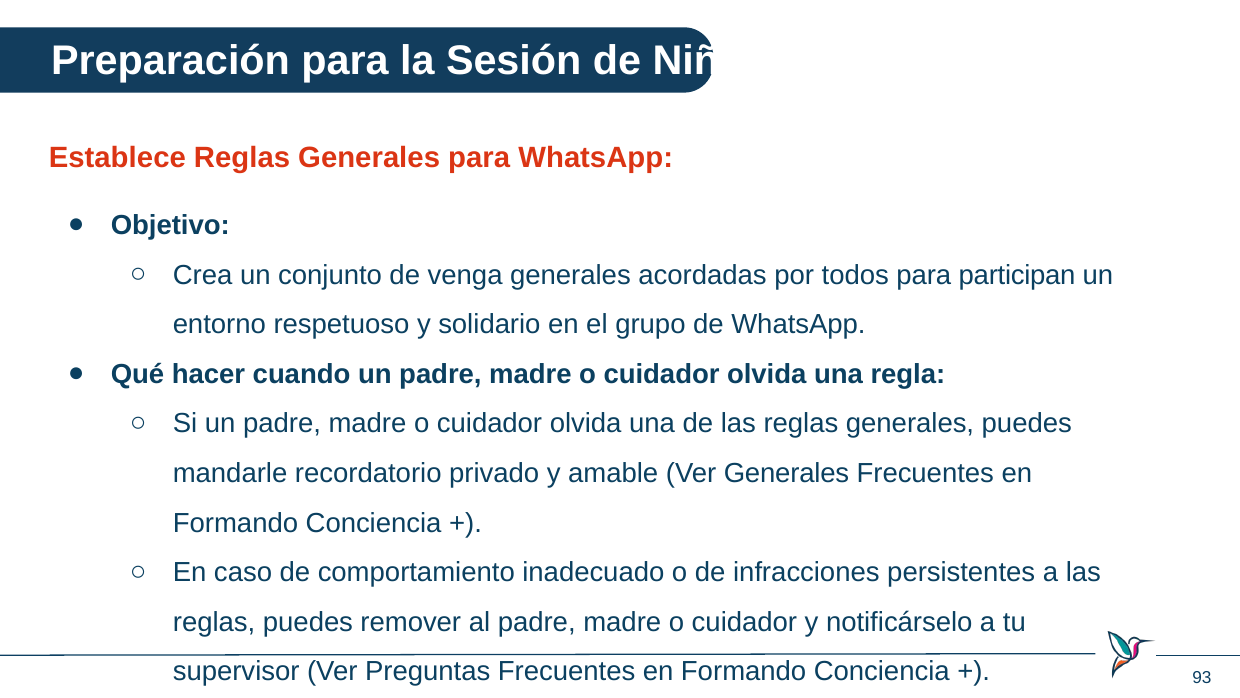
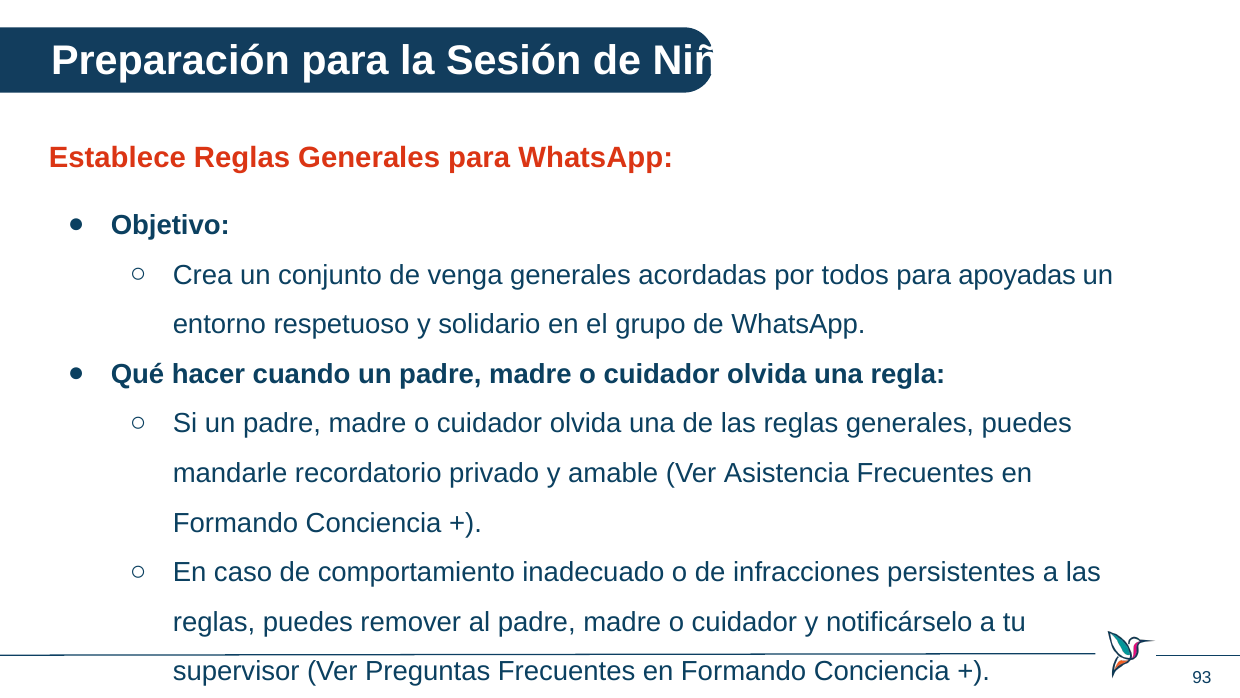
participan: participan -> apoyadas (1017, 275)
Ver Generales: Generales -> Asistencia (786, 473)
